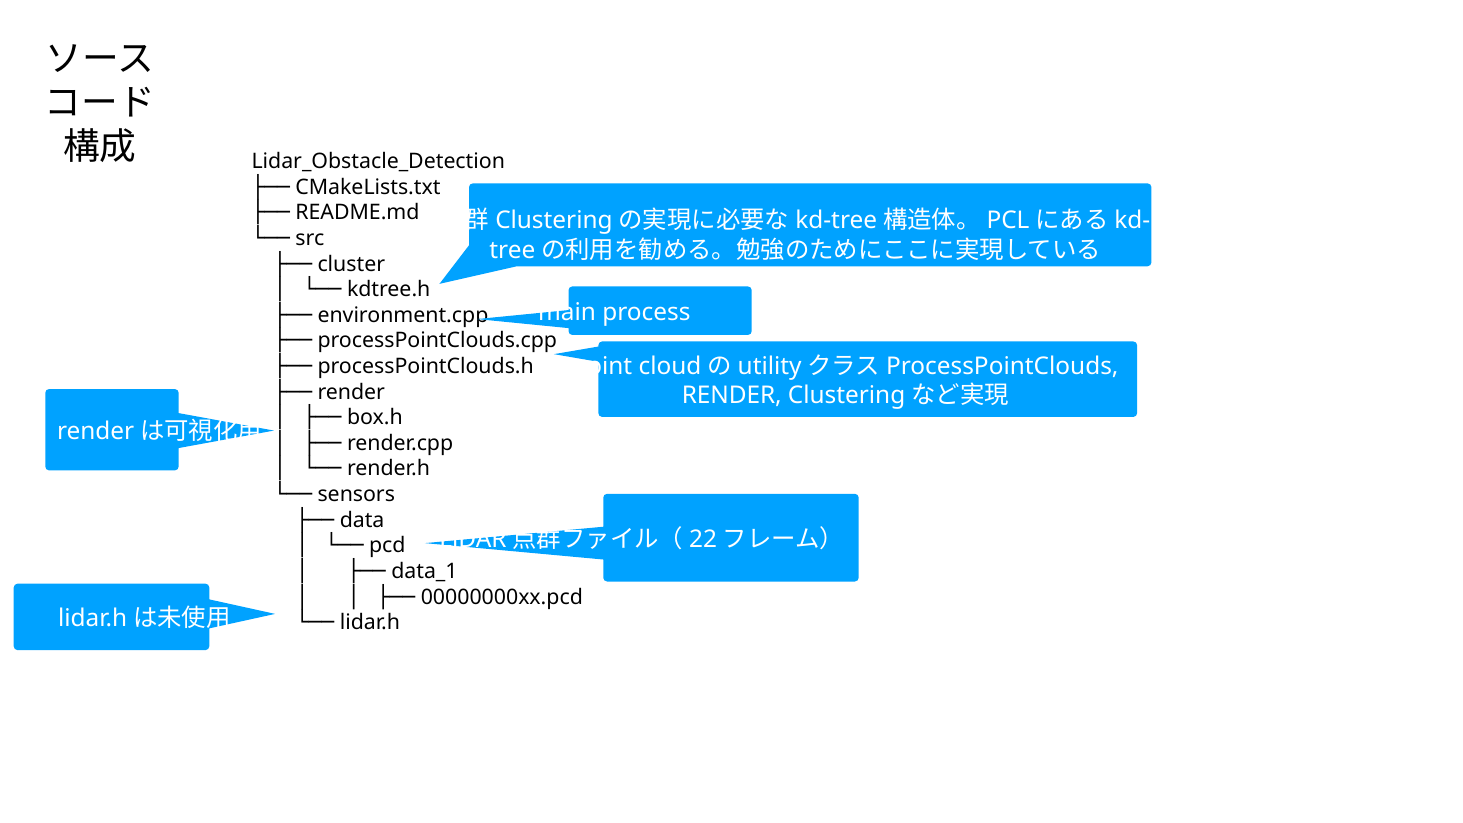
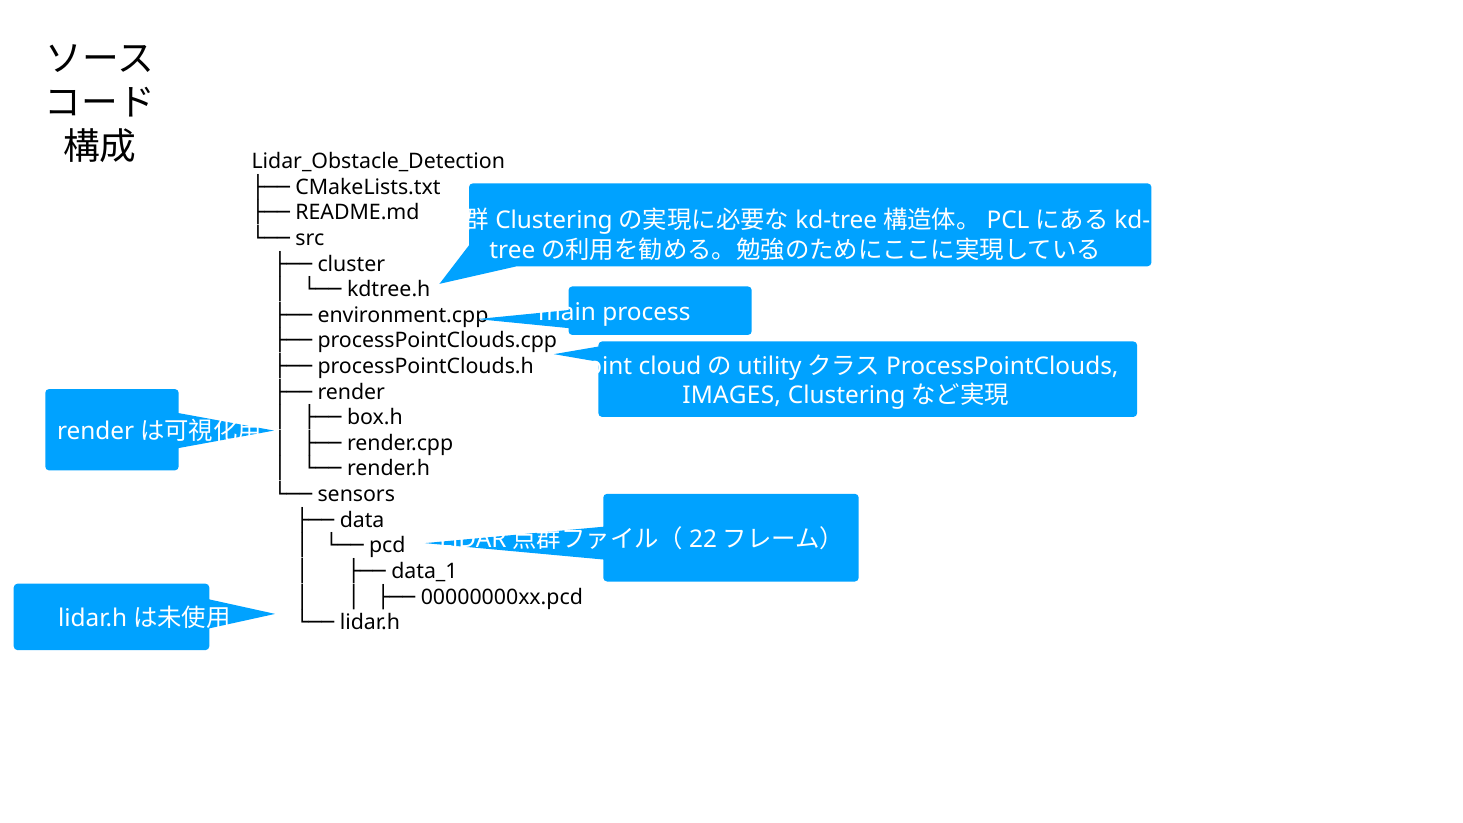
RENDER: RENDER -> IMAGES (732, 395)
